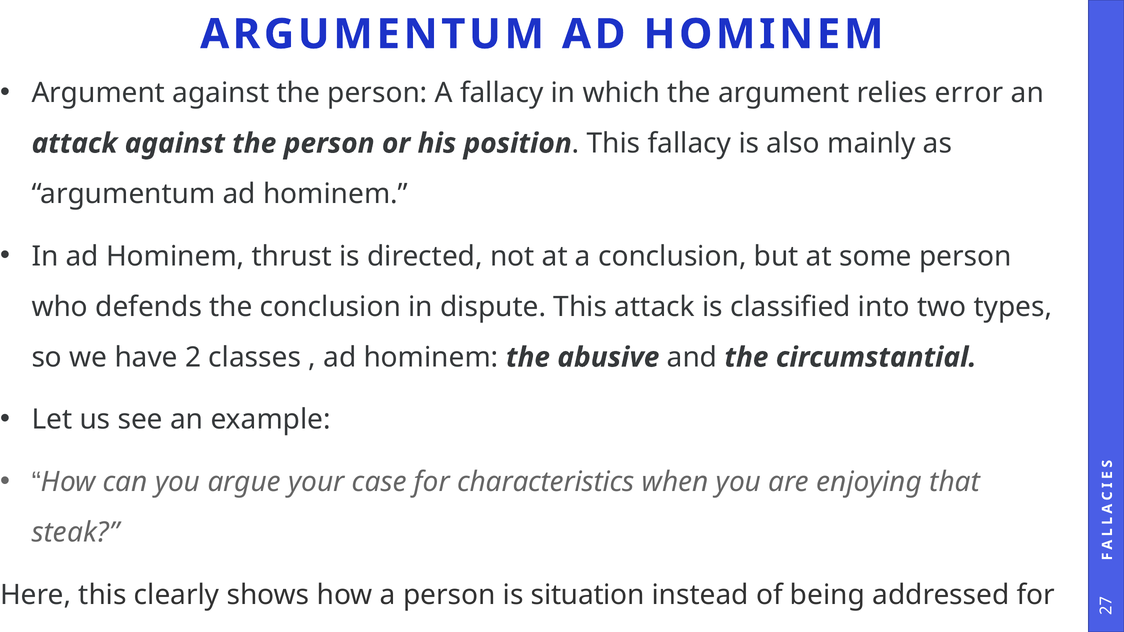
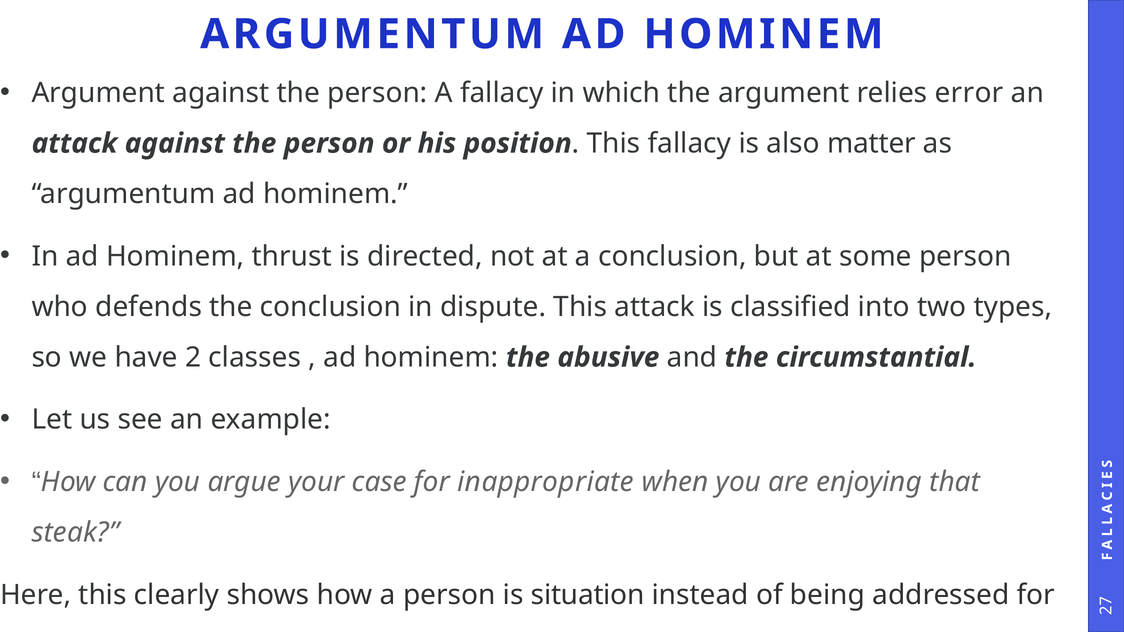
mainly: mainly -> matter (872, 143)
characteristics: characteristics -> inappropriate (546, 482)
